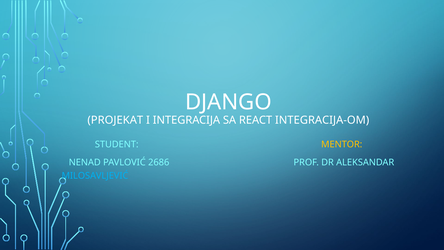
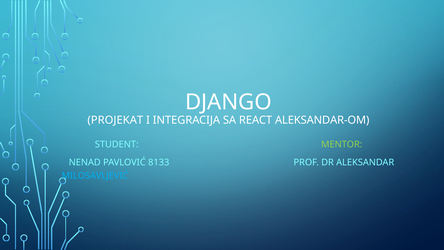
INTEGRACIJA-OM: INTEGRACIJA-OM -> ALEKSANDAR-OM (322, 120)
MENTOR colour: yellow -> light green (342, 144)
2686: 2686 -> 8133 (159, 162)
